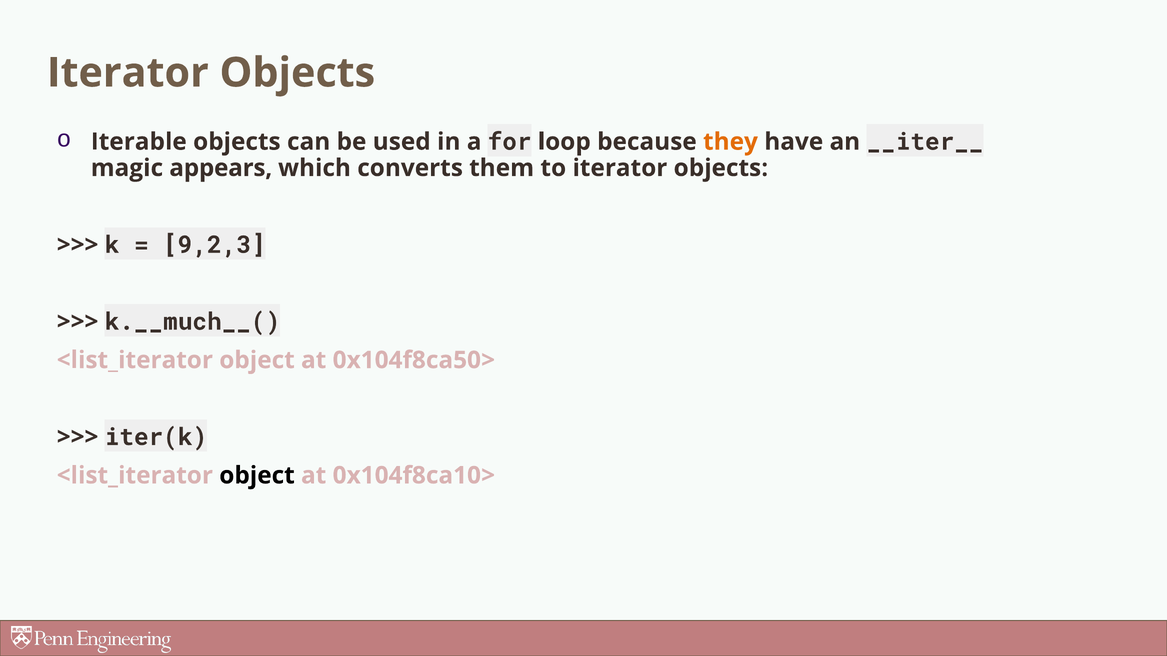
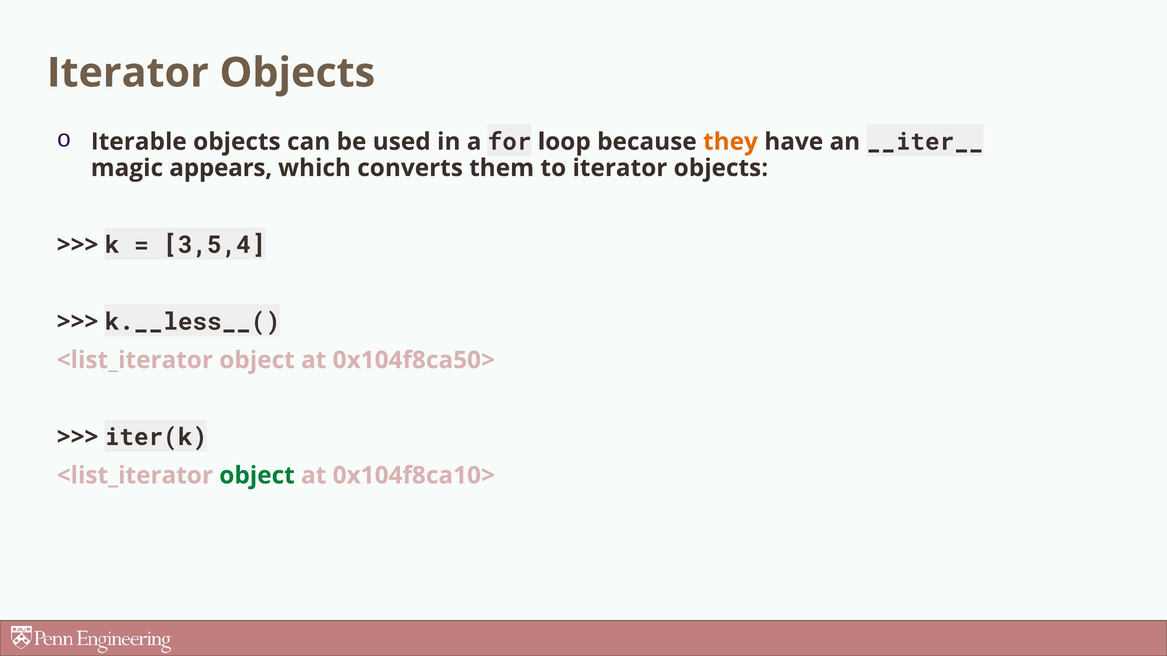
9,2,3: 9,2,3 -> 3,5,4 (214, 245)
k.__much__(: k.__much__( -> k.__less__( (192, 322)
object colour: black -> green (257, 476)
